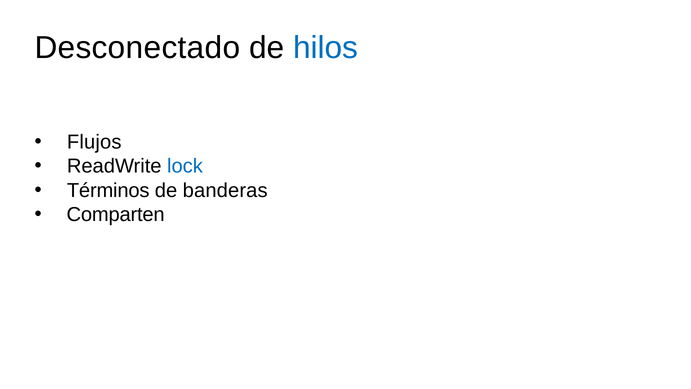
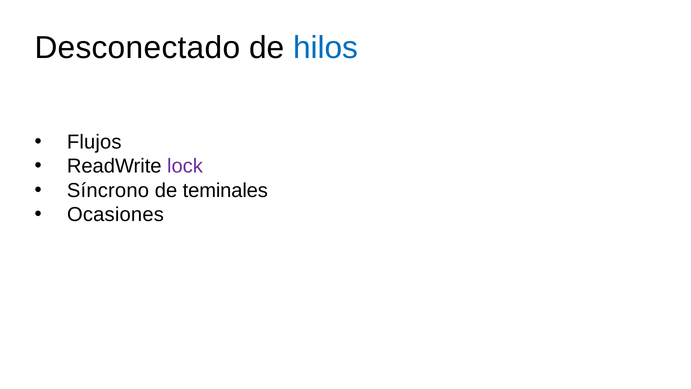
lock colour: blue -> purple (185, 166)
Términos: Términos -> Síncrono (108, 190)
banderas: banderas -> teminales (225, 190)
Comparten: Comparten -> Ocasiones (115, 215)
